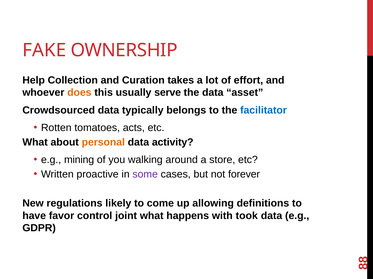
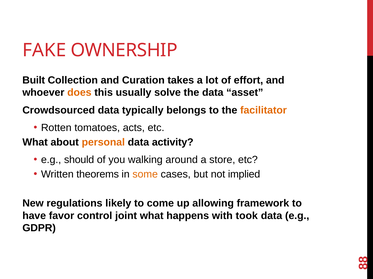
Help: Help -> Built (34, 80)
serve: serve -> solve (168, 93)
facilitator colour: blue -> orange (263, 110)
mining: mining -> should (79, 160)
proactive: proactive -> theorems (98, 175)
some colour: purple -> orange (145, 175)
forever: forever -> implied (244, 175)
definitions: definitions -> framework (263, 204)
